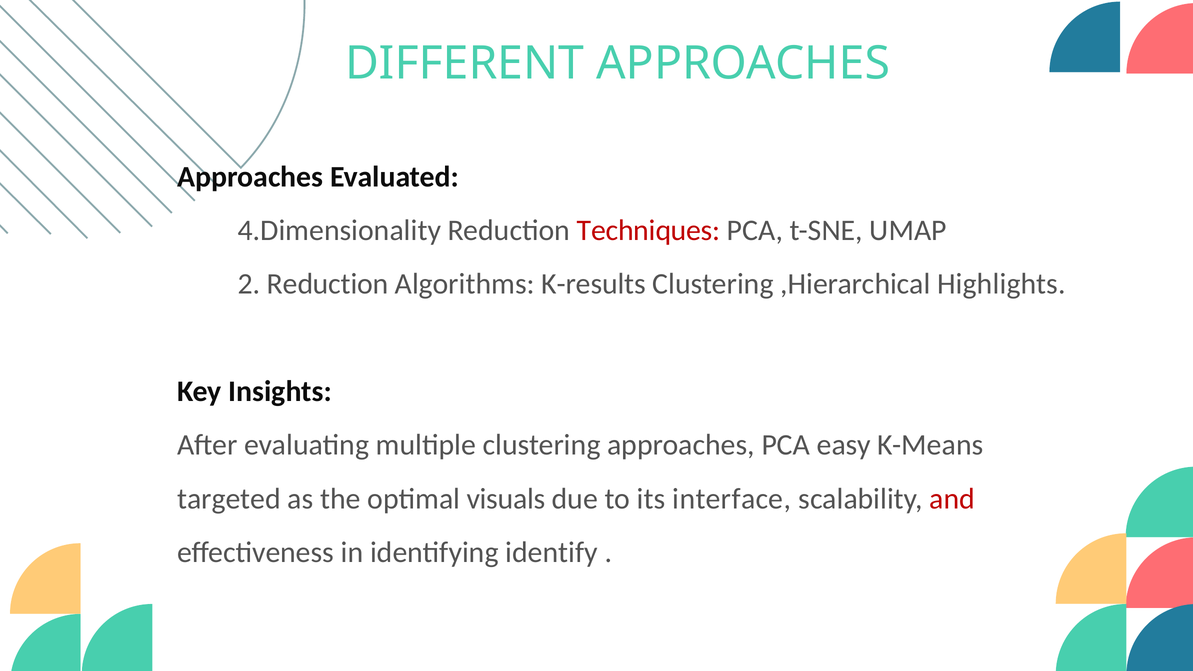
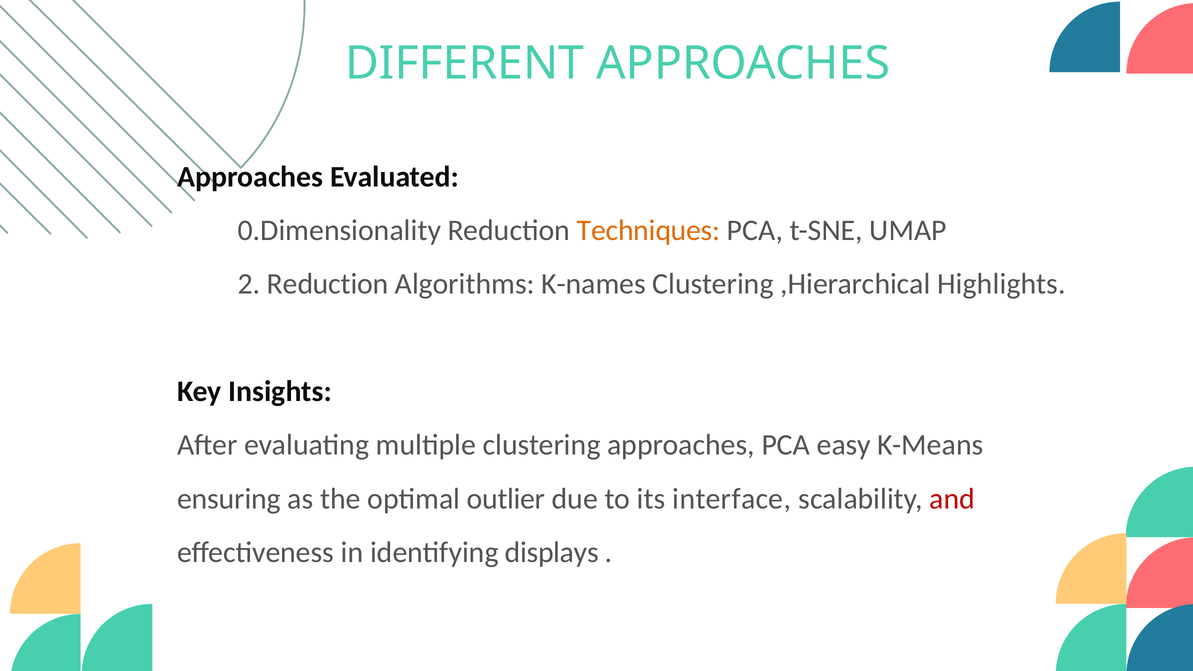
4.Dimensionality: 4.Dimensionality -> 0.Dimensionality (339, 230)
Techniques colour: red -> orange (649, 230)
K-results: K-results -> K-names (594, 284)
targeted: targeted -> ensuring (229, 499)
visuals: visuals -> outlier (506, 499)
identify: identify -> displays (552, 553)
